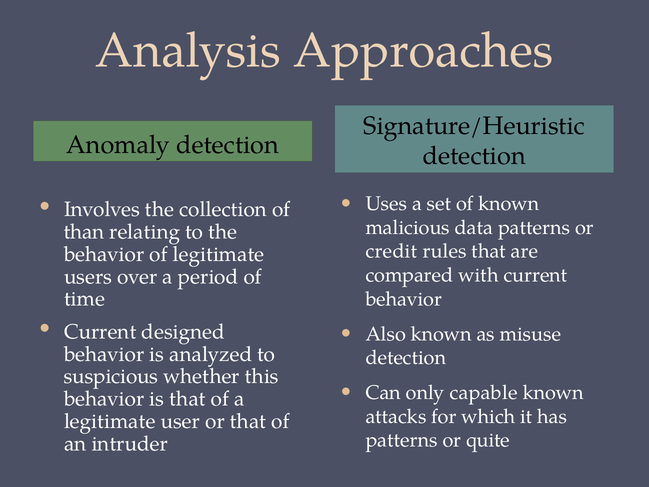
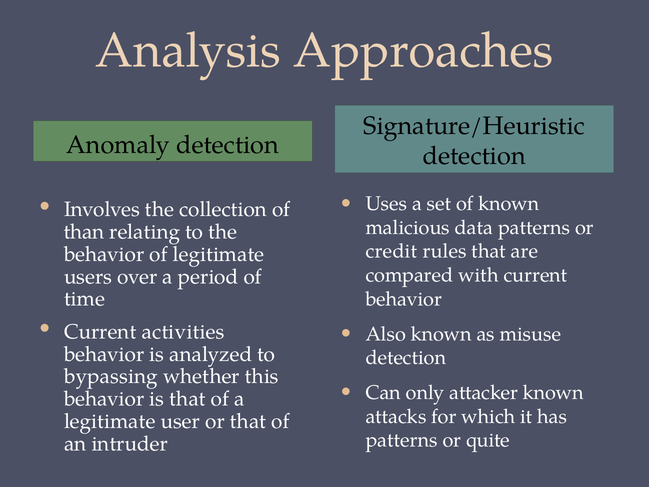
designed: designed -> activities (183, 332)
suspicious: suspicious -> bypassing (111, 376)
capable: capable -> attacker (484, 393)
